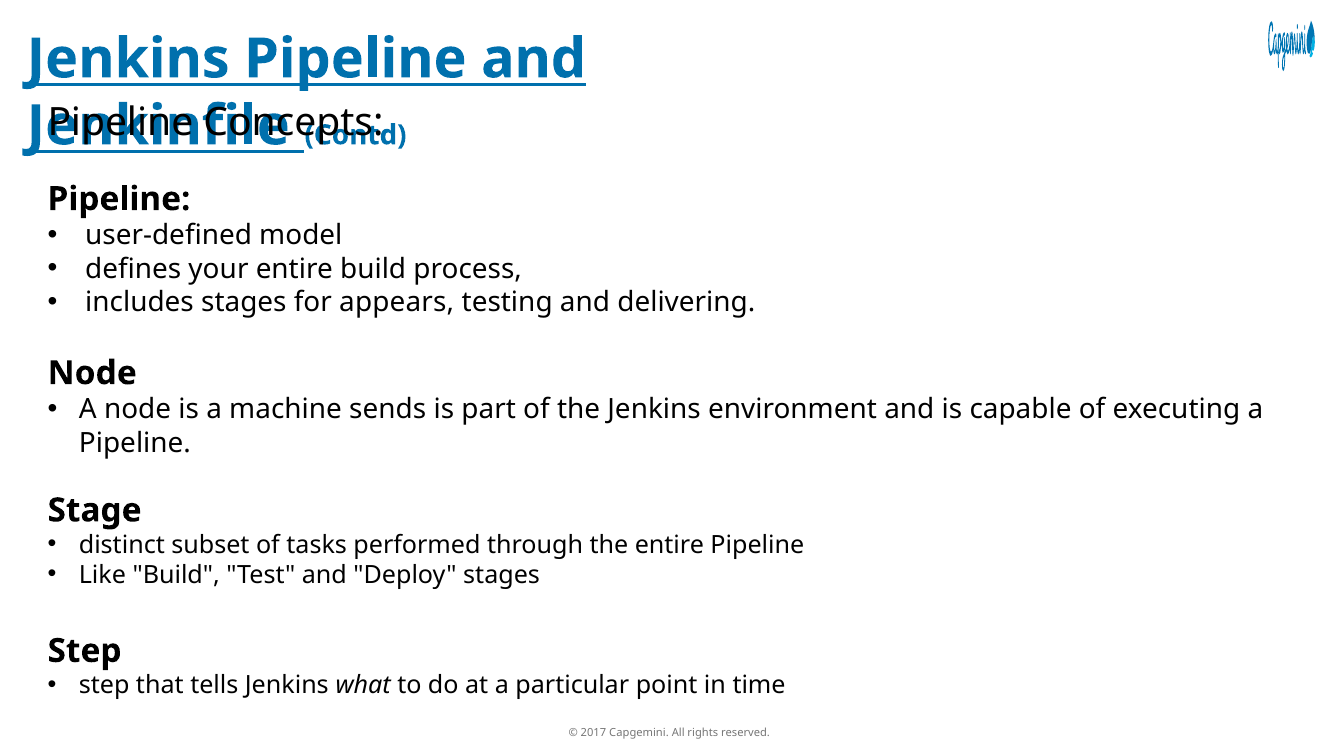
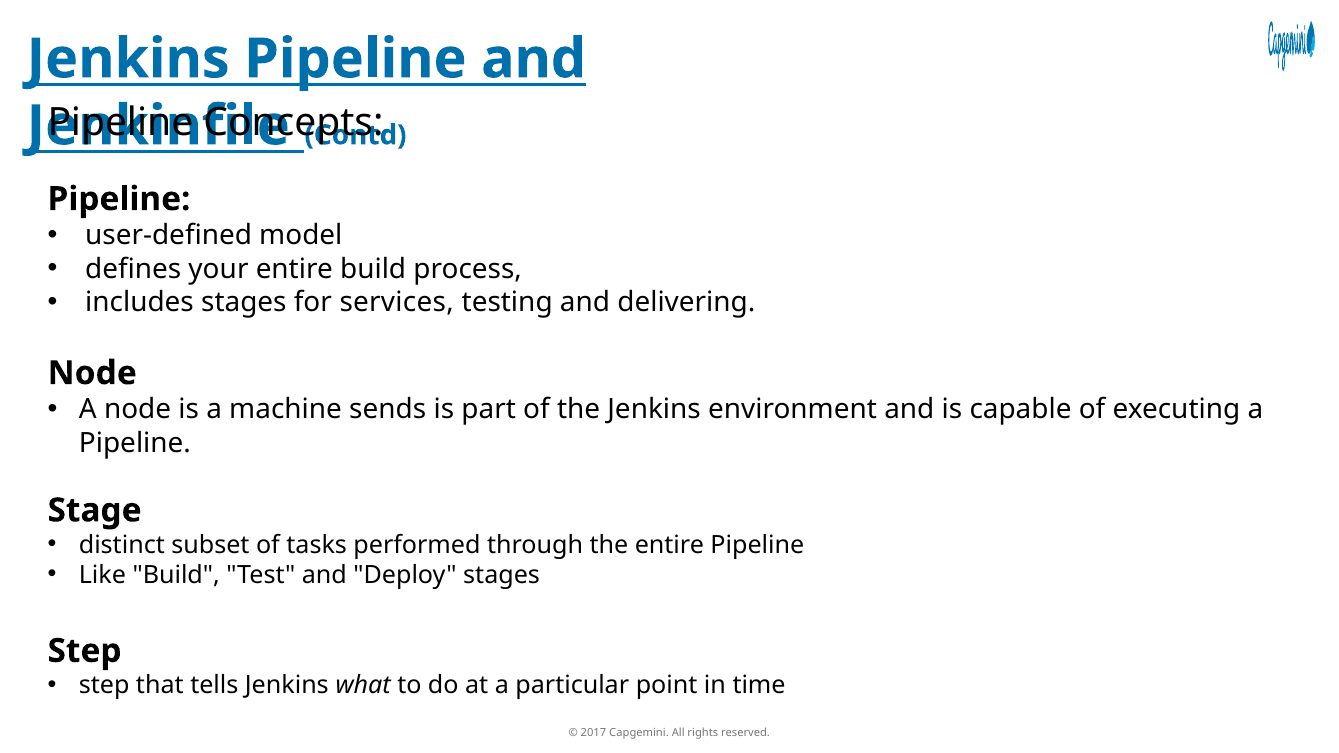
appears: appears -> services (397, 302)
